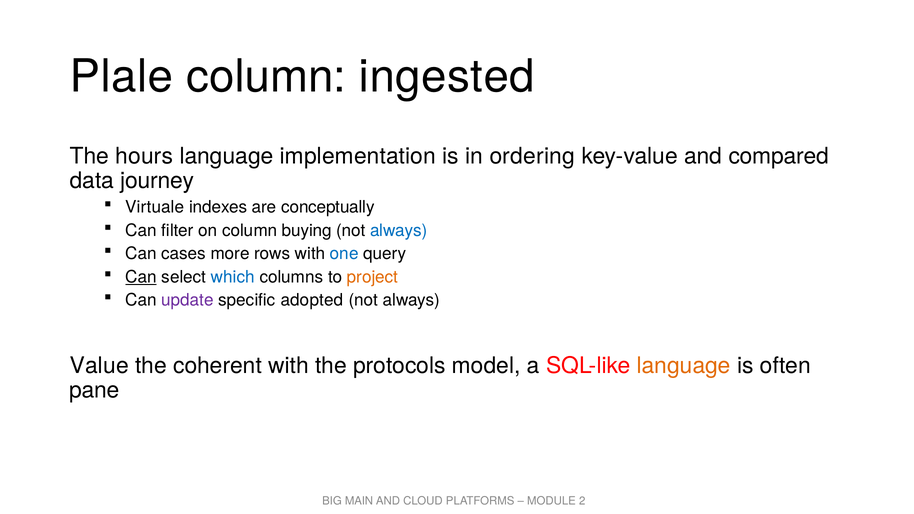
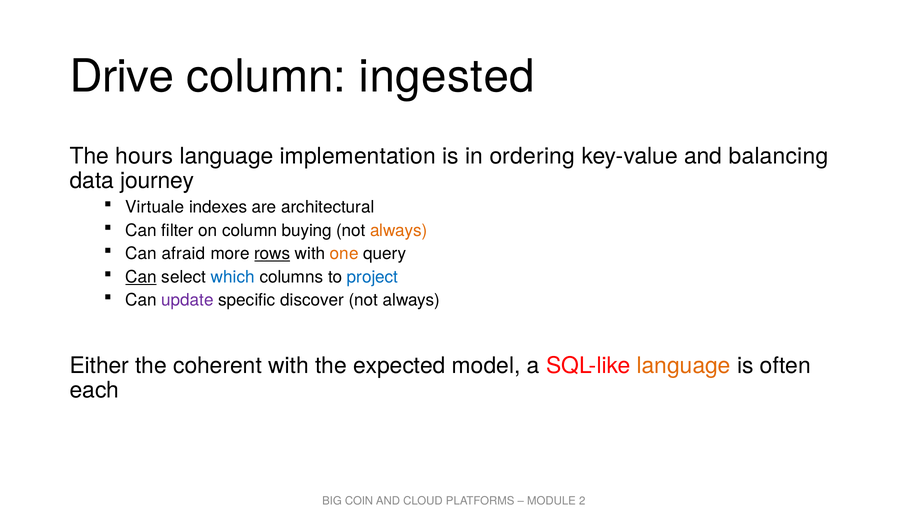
Plale: Plale -> Drive (122, 77)
compared: compared -> balancing (779, 156)
conceptually: conceptually -> architectural (328, 207)
always colour: blue -> orange (399, 231)
cases: cases -> afraid (184, 254)
rows underline: none -> present (272, 254)
one colour: blue -> orange (344, 254)
project colour: orange -> blue (373, 277)
adopted: adopted -> discover (312, 300)
Value: Value -> Either (99, 366)
protocols: protocols -> expected (399, 366)
pane: pane -> each (94, 390)
MAIN: MAIN -> COIN (359, 501)
